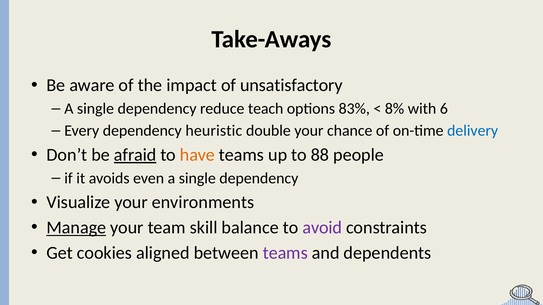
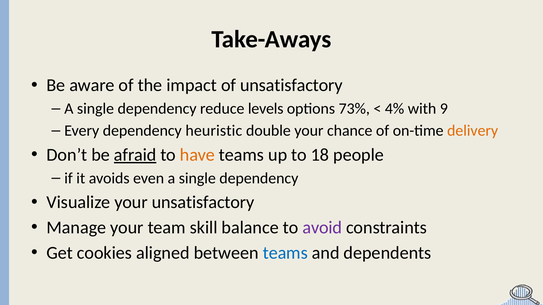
teach: teach -> levels (266, 109)
83%: 83% -> 73% (354, 109)
8%: 8% -> 4% (395, 109)
6: 6 -> 9 (444, 109)
delivery colour: blue -> orange (473, 131)
88: 88 -> 18 (320, 155)
your environments: environments -> unsatisfactory (203, 203)
Manage underline: present -> none (76, 228)
teams colour: purple -> blue (285, 253)
